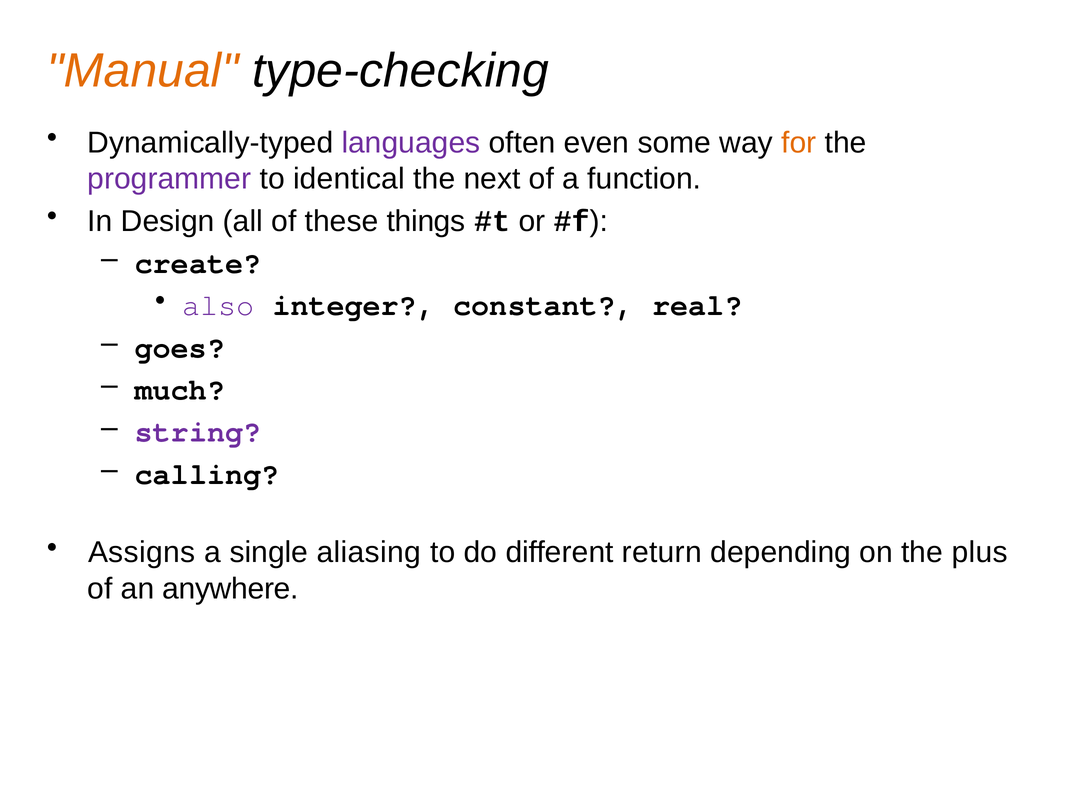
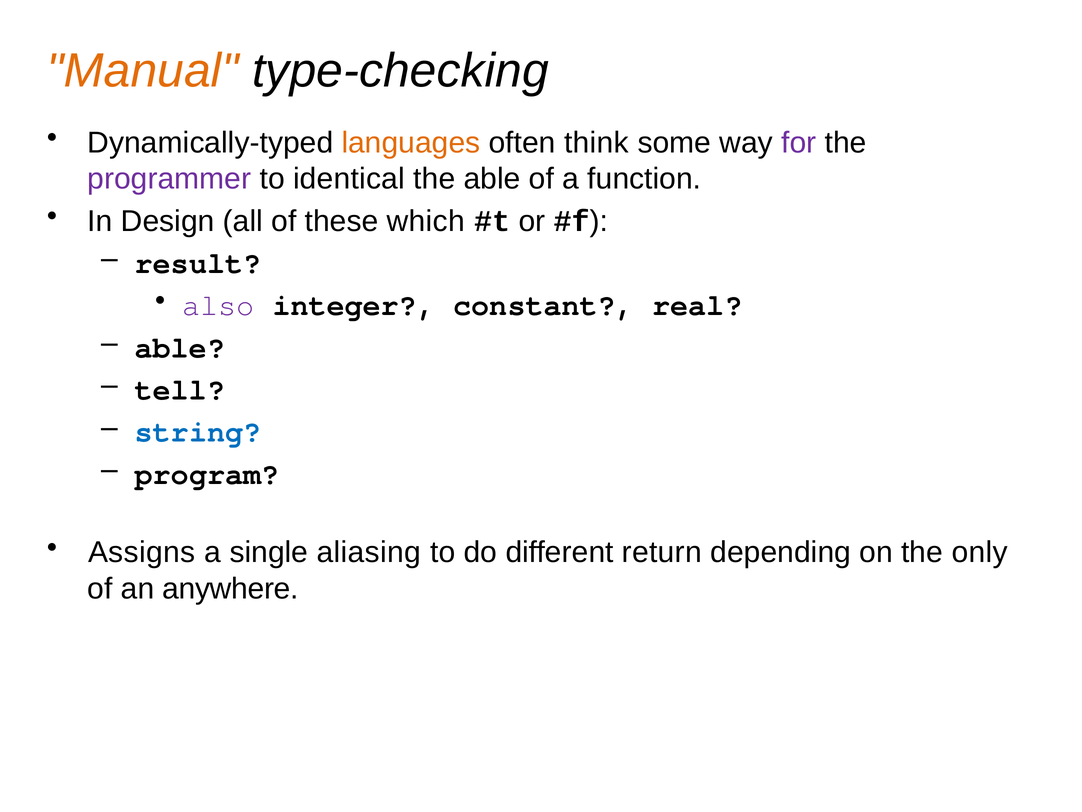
languages colour: purple -> orange (411, 143)
even: even -> think (596, 143)
for colour: orange -> purple (799, 143)
the next: next -> able (492, 179)
things: things -> which (426, 221)
create: create -> result (198, 263)
goes: goes -> able (180, 347)
much: much -> tell (180, 390)
string colour: purple -> blue (198, 432)
calling: calling -> program (207, 474)
plus: plus -> only (980, 552)
